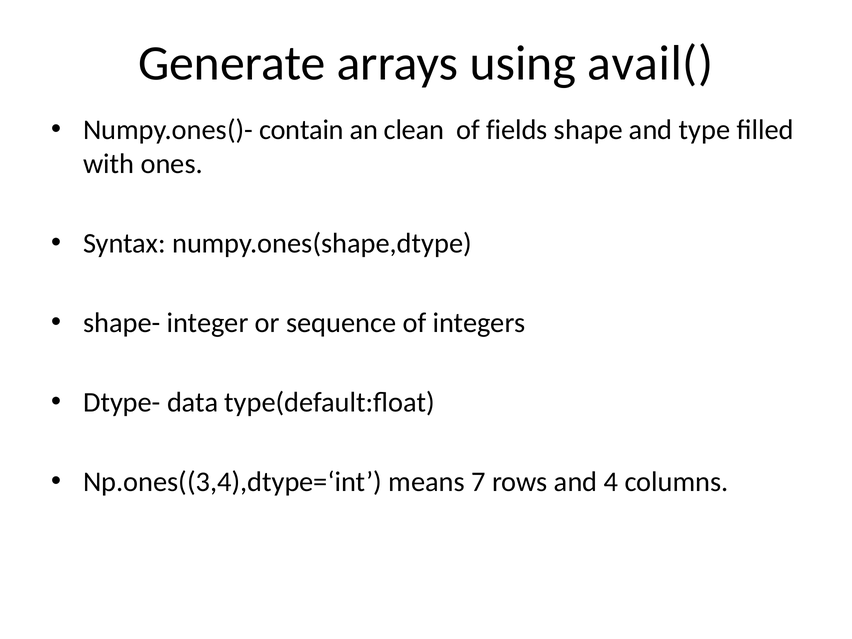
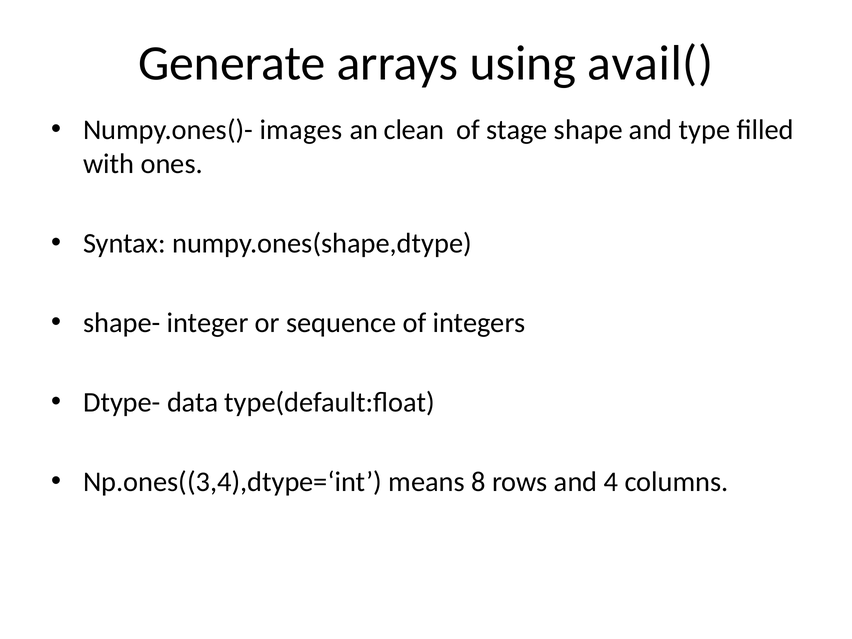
contain: contain -> images (301, 130)
fields: fields -> stage (517, 130)
7: 7 -> 8 (478, 482)
